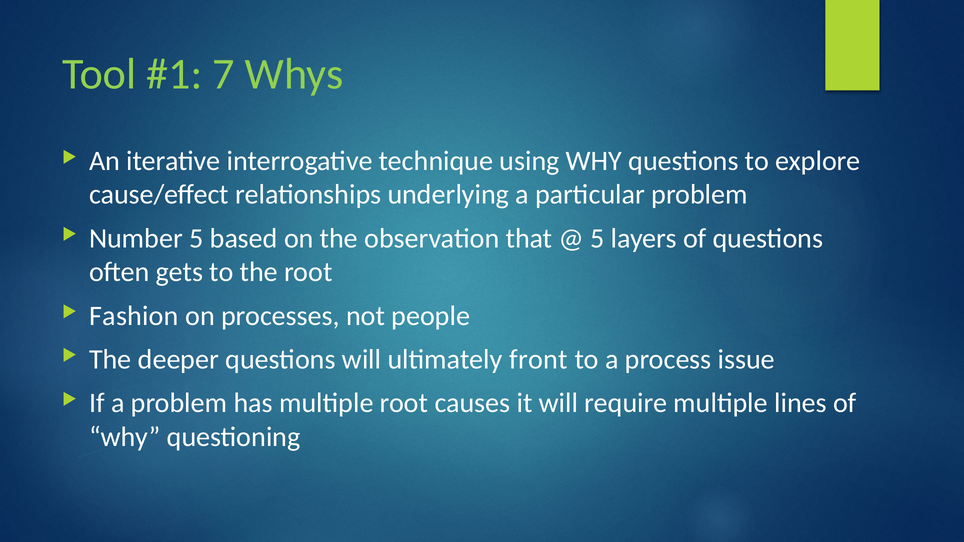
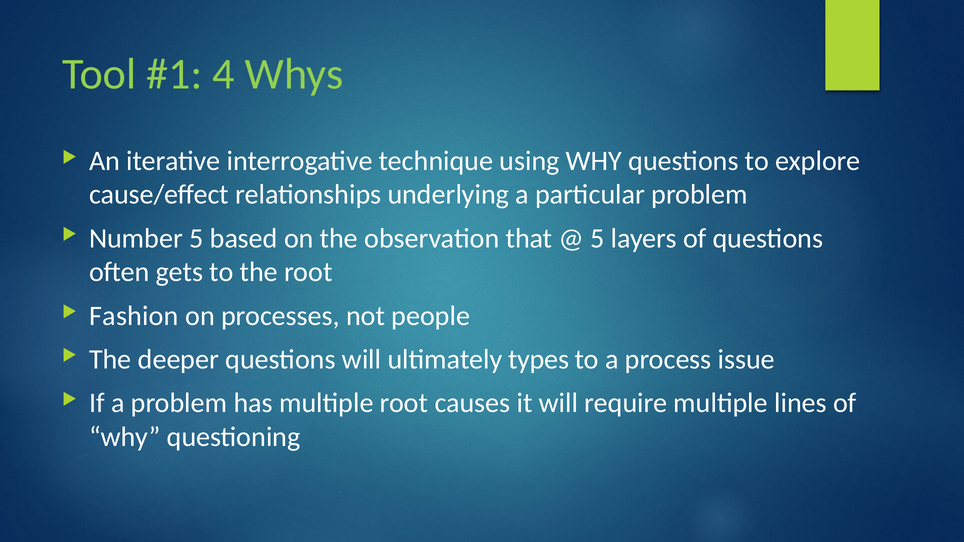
7: 7 -> 4 (224, 74)
front: front -> types (539, 360)
